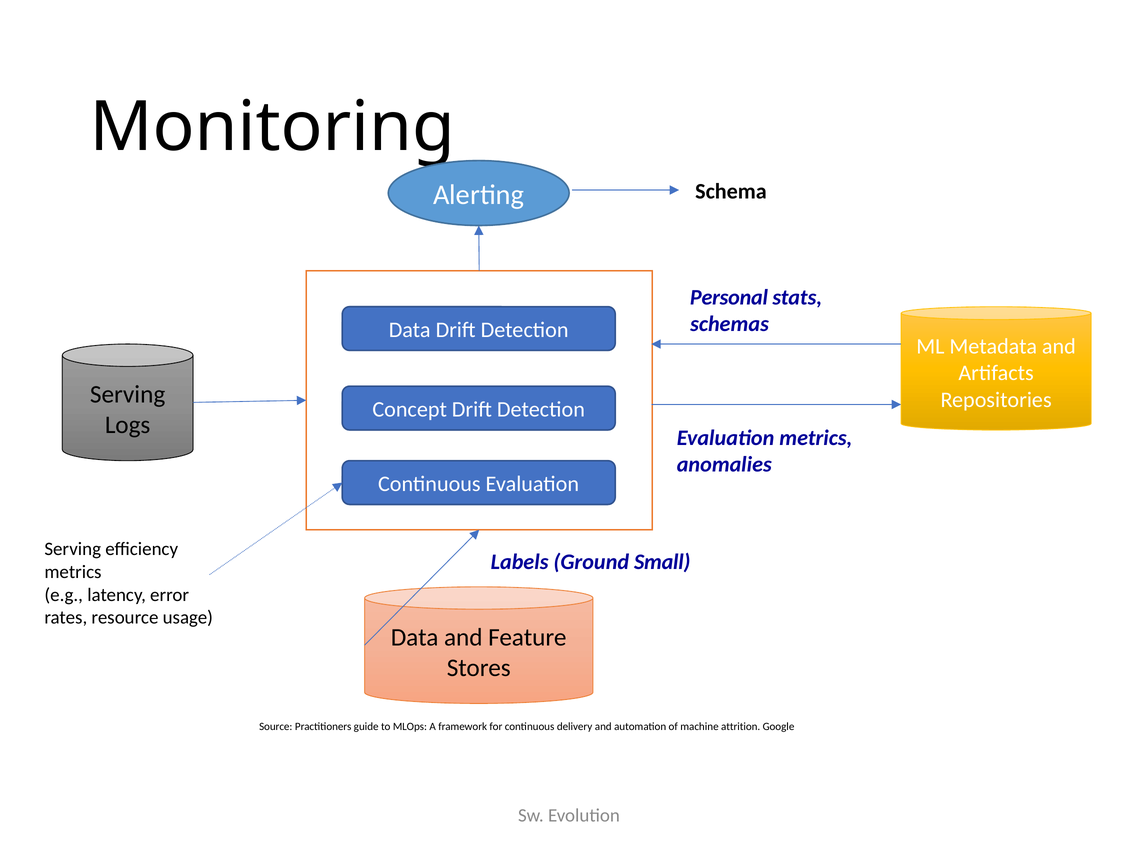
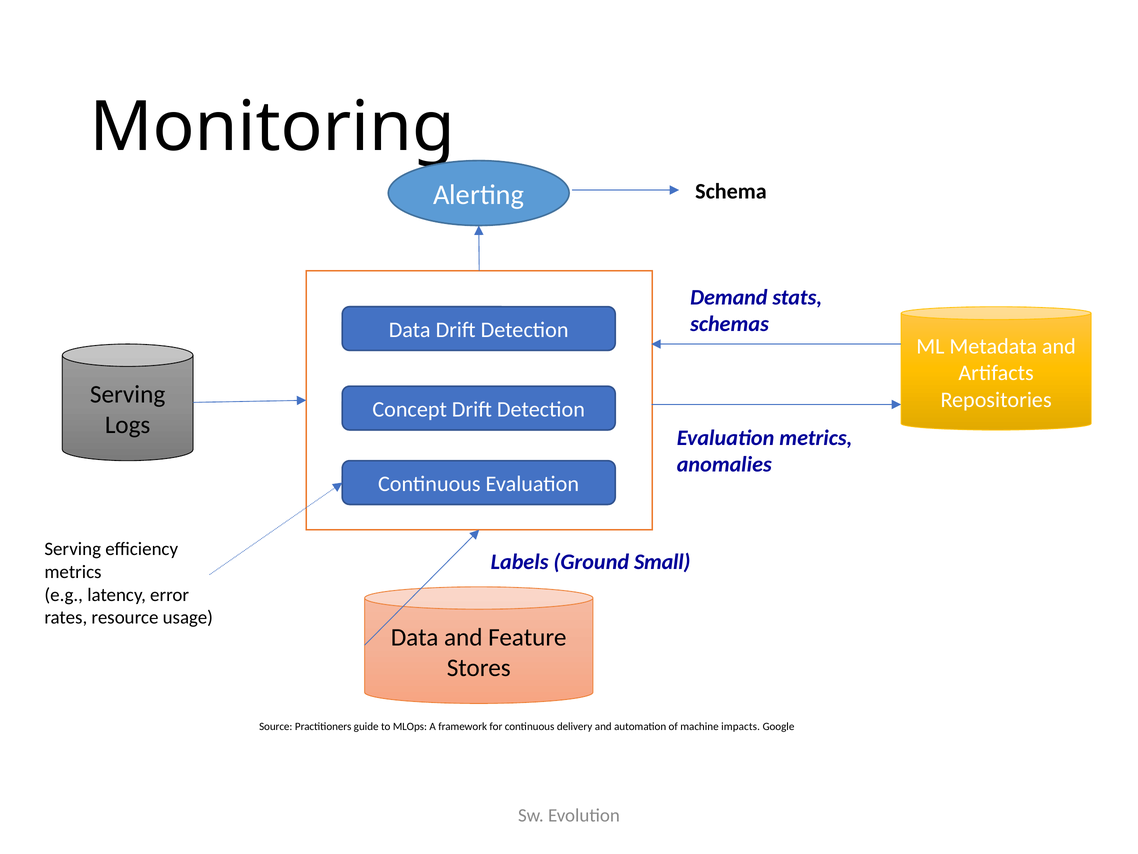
Personal: Personal -> Demand (729, 297)
attrition: attrition -> impacts (741, 726)
